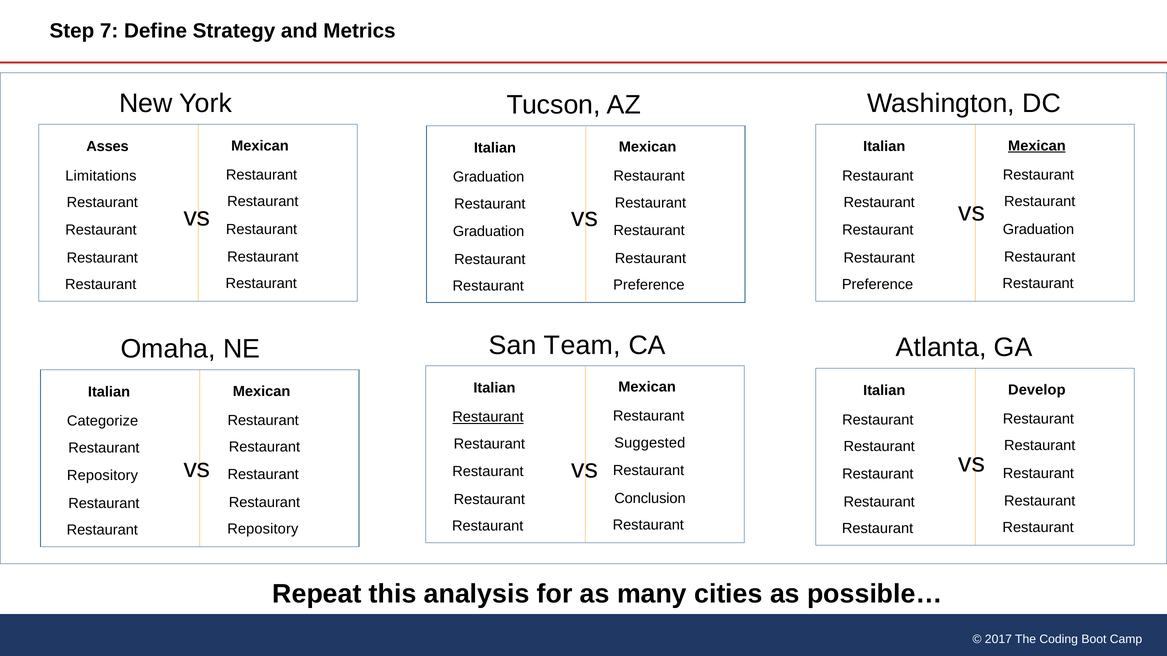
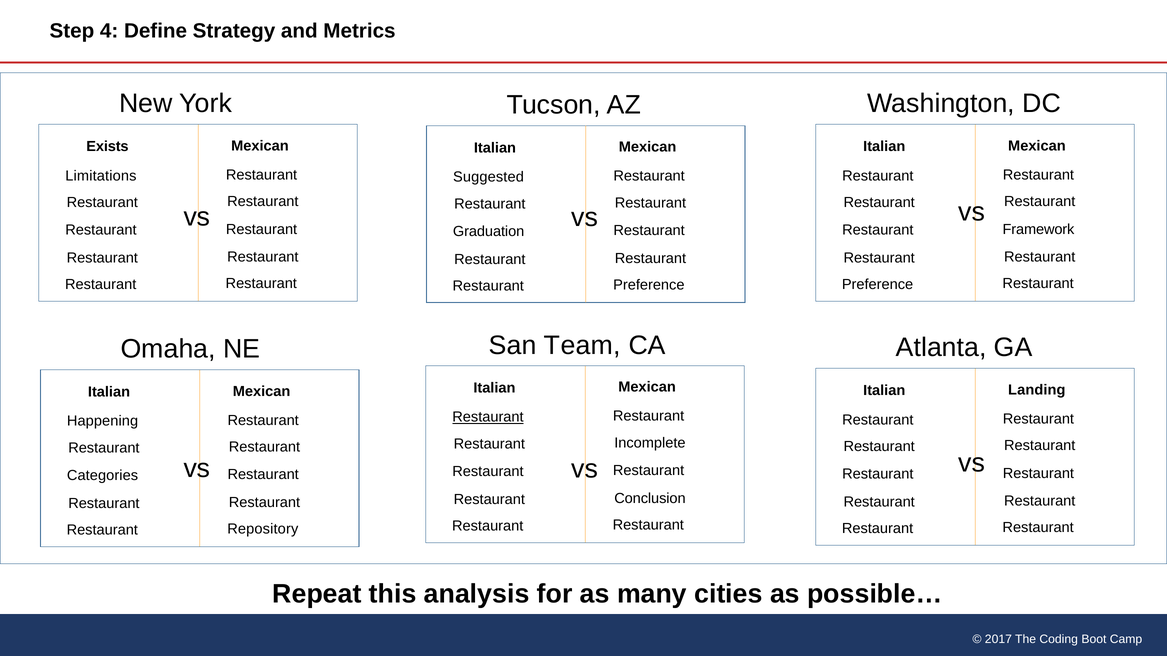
7: 7 -> 4 (109, 31)
Asses: Asses -> Exists (107, 147)
Mexican underline: present -> none (1037, 146)
Graduation: Graduation -> Suggested (488, 177)
Graduation: Graduation -> Framework (1038, 229)
Develop: Develop -> Landing (1037, 390)
Categorize: Categorize -> Happening (103, 421)
Suggested: Suggested -> Incomplete (650, 443)
Repository: Repository -> Categories (103, 476)
